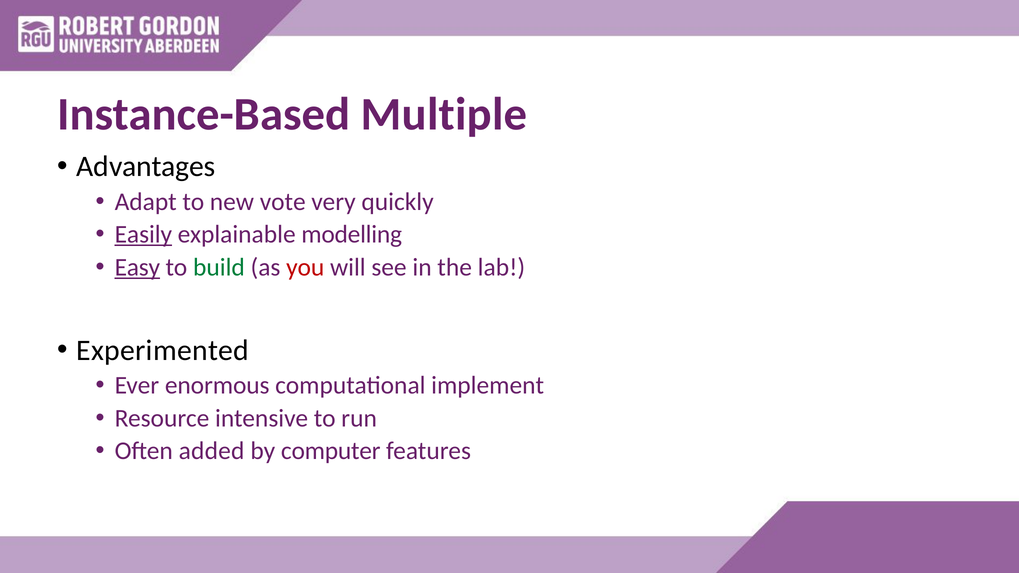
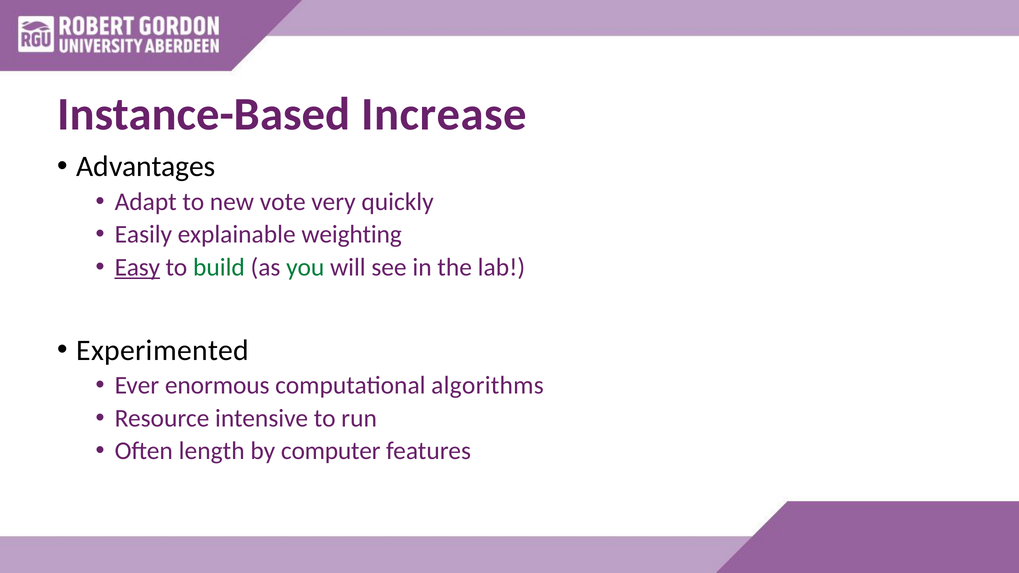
Multiple: Multiple -> Increase (444, 114)
Easily underline: present -> none (143, 234)
modelling: modelling -> weighting (352, 234)
you colour: red -> green (305, 267)
implement: implement -> algorithms (487, 386)
added: added -> length (212, 451)
